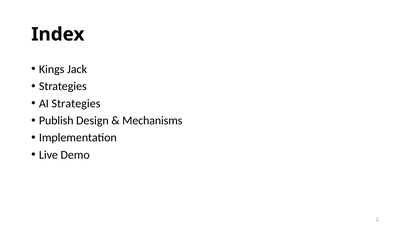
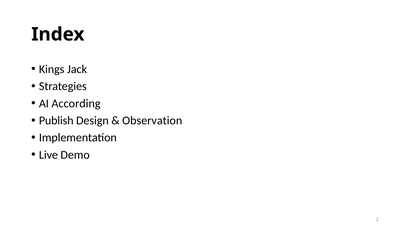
AI Strategies: Strategies -> According (76, 104)
Mechanisms: Mechanisms -> Observation (152, 121)
